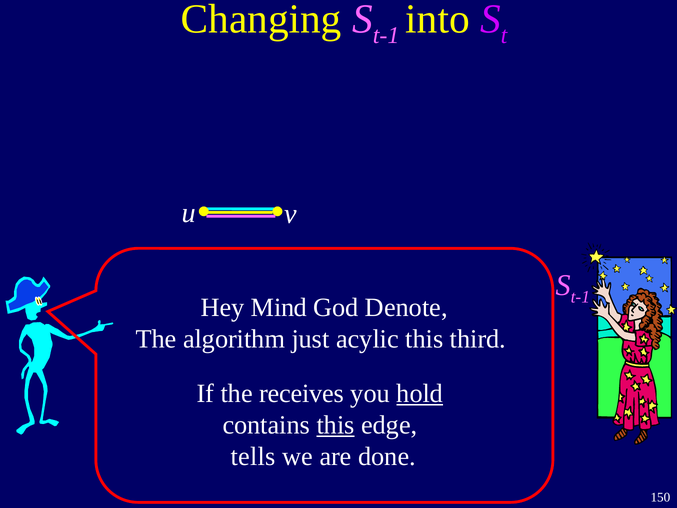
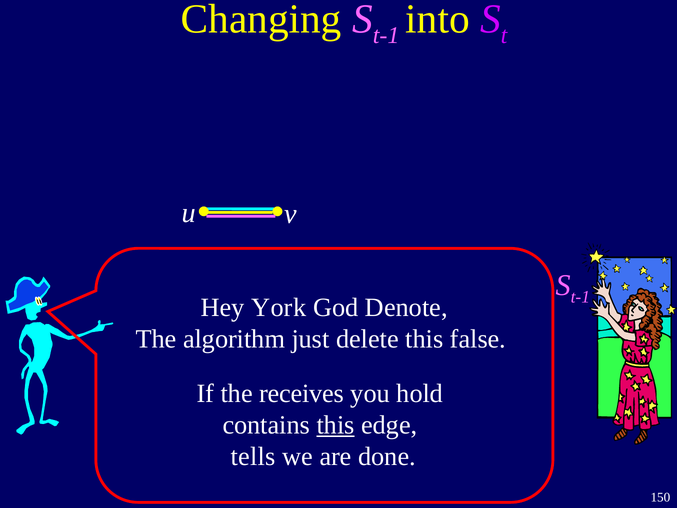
Mind: Mind -> York (279, 307)
acylic: acylic -> delete (367, 339)
third: third -> false (478, 339)
hold underline: present -> none (420, 393)
